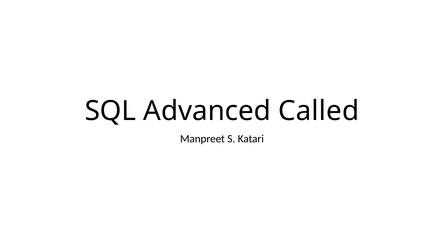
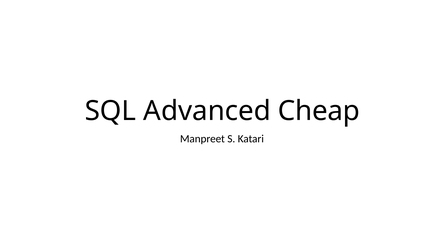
Called: Called -> Cheap (319, 111)
